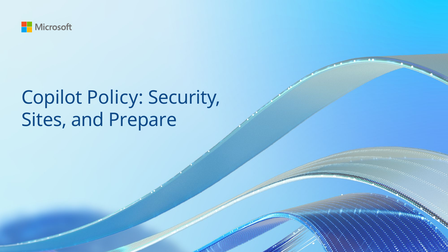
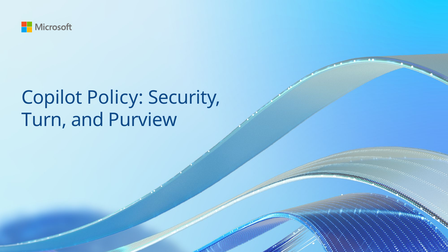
Sites: Sites -> Turn (44, 120)
Prepare: Prepare -> Purview (143, 120)
